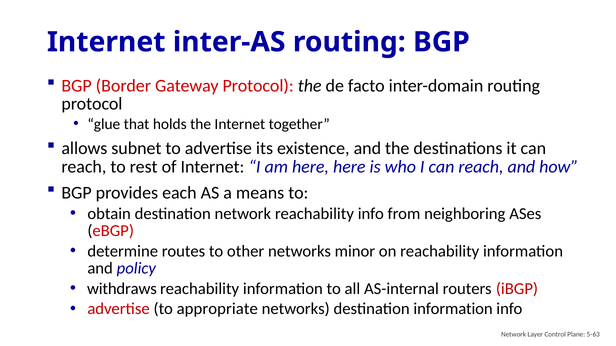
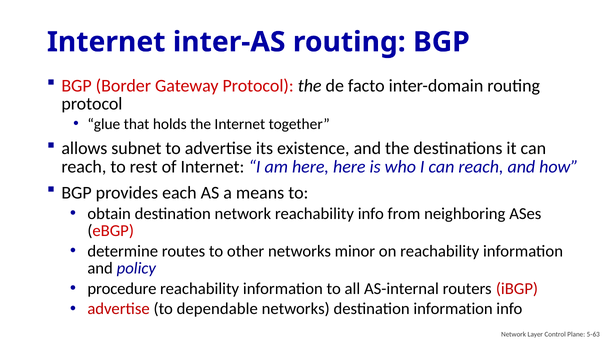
withdraws: withdraws -> procedure (122, 289)
appropriate: appropriate -> dependable (217, 309)
